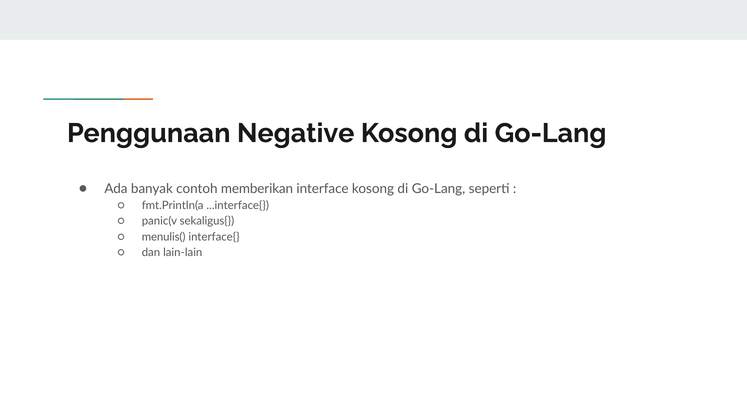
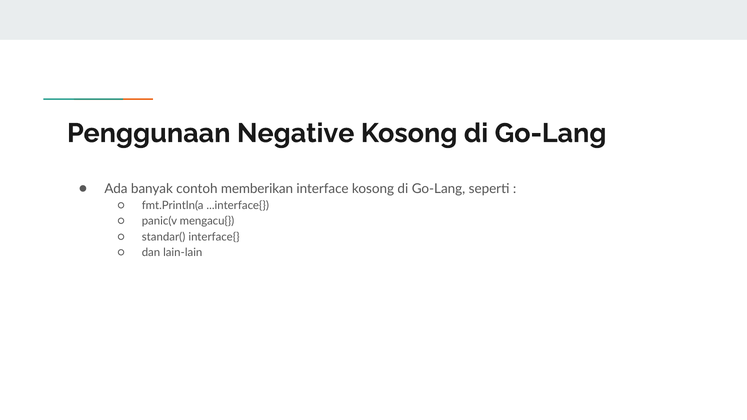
sekaligus{: sekaligus{ -> mengacu{ (207, 221)
menulis(: menulis( -> standar( (164, 237)
